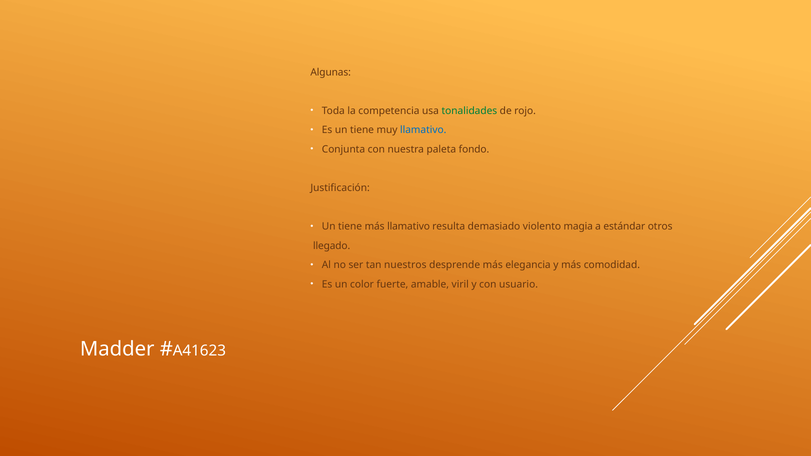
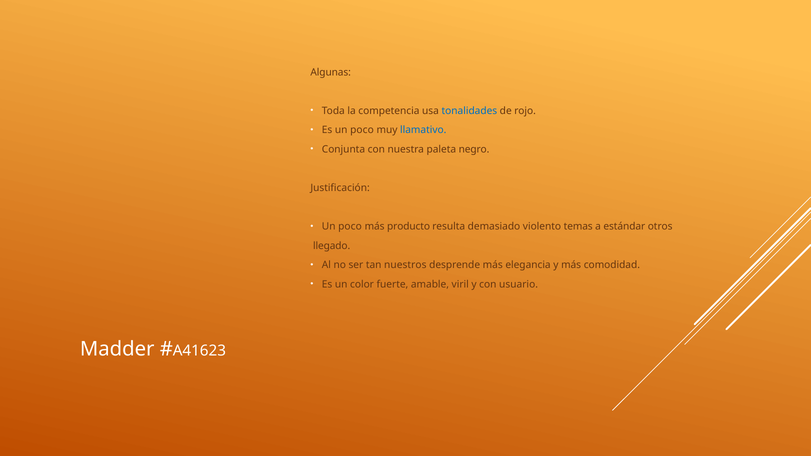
tonalidades colour: green -> blue (469, 111)
Es un tiene: tiene -> poco (362, 130)
fondo: fondo -> negro (474, 149)
tiene: tiene -> poco (350, 227)
más llamativo: llamativo -> producto (409, 227)
magia: magia -> temas (578, 227)
